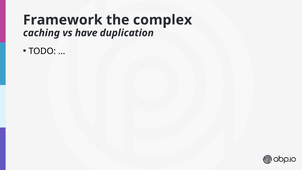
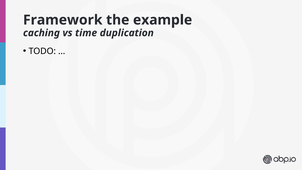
complex: complex -> example (163, 20)
have: have -> time (86, 33)
